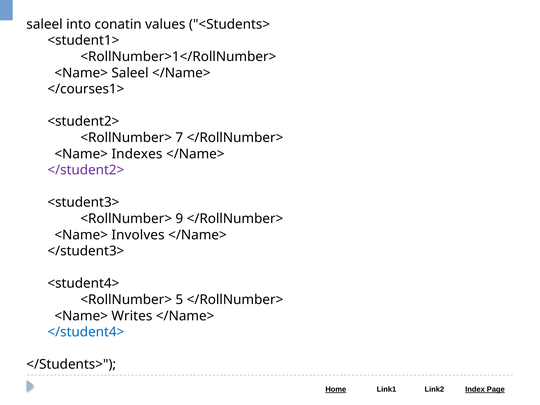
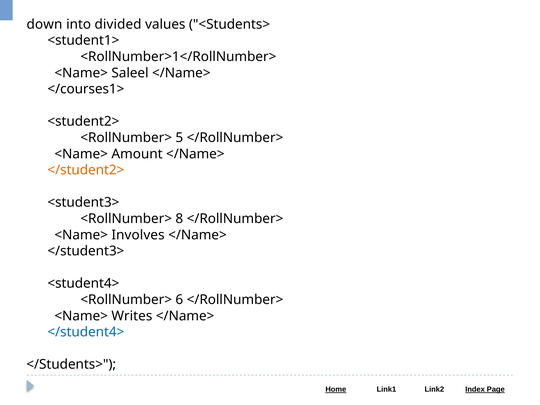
saleel: saleel -> down (44, 24)
conatin: conatin -> divided (118, 24)
7: 7 -> 5 (179, 138)
Indexes: Indexes -> Amount (137, 154)
</student2> colour: purple -> orange (86, 170)
9: 9 -> 8 (179, 219)
5: 5 -> 6 (179, 300)
